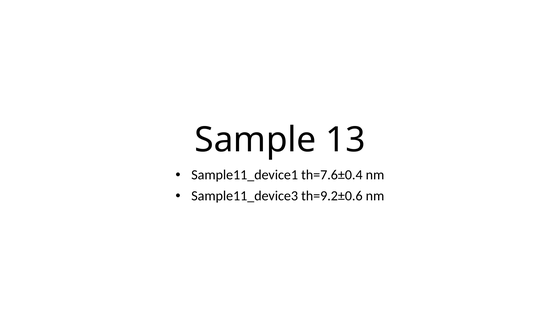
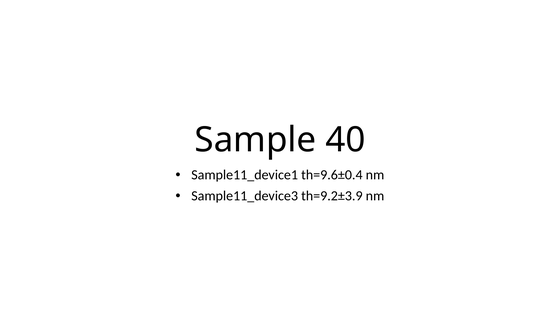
13: 13 -> 40 (345, 140)
th=7.6±0.4: th=7.6±0.4 -> th=9.6±0.4 (332, 175)
th=9.2±0.6: th=9.2±0.6 -> th=9.2±3.9 (332, 196)
